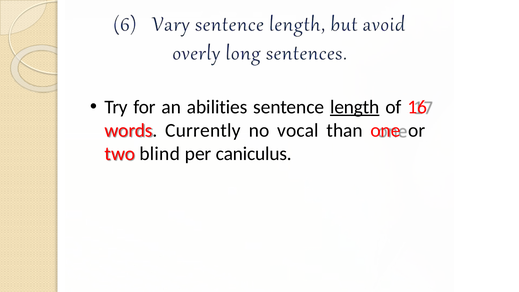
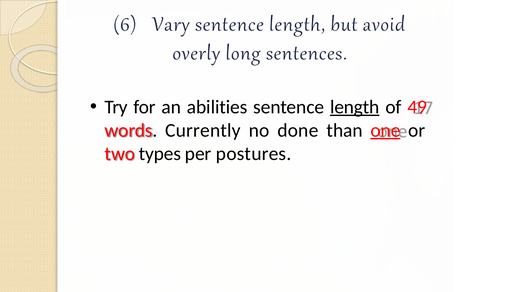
16: 16 -> 49 (417, 107)
vocal: vocal -> done (298, 130)
one underline: none -> present (385, 130)
blind: blind -> types (160, 154)
caniculus: caniculus -> postures (254, 154)
